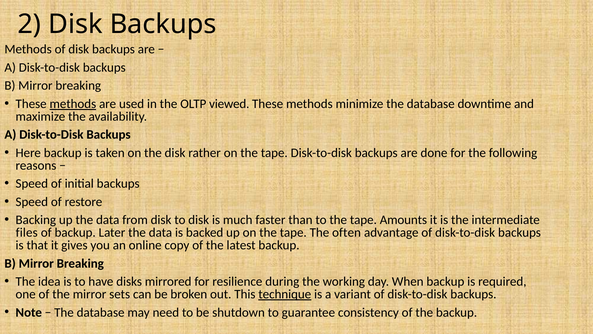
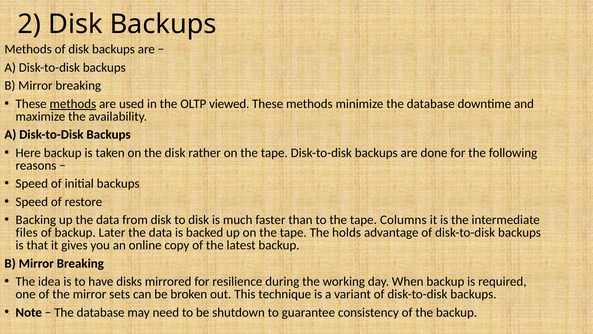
Amounts: Amounts -> Columns (403, 220)
often: often -> holds (347, 232)
technique underline: present -> none (285, 294)
